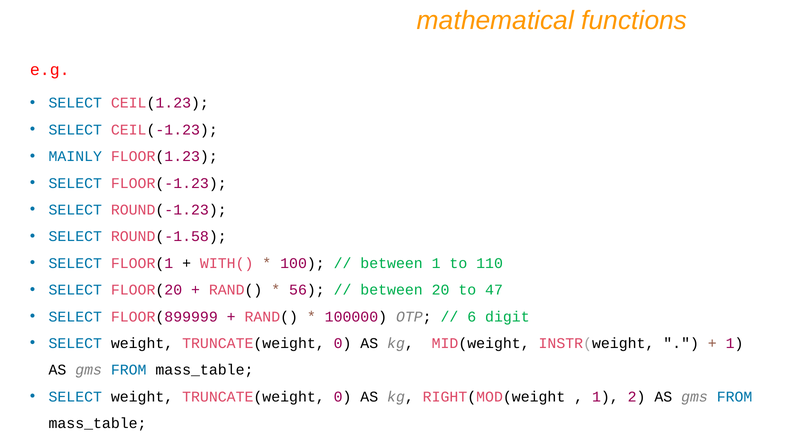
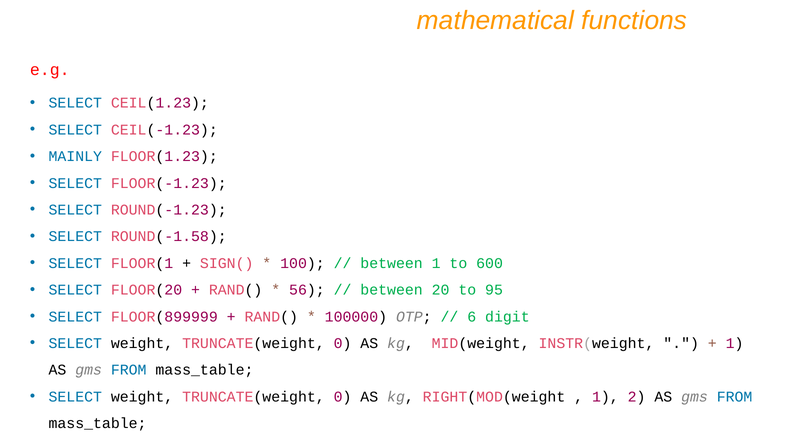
WITH(: WITH( -> SIGN( (227, 264)
110: 110 -> 600 (490, 264)
47: 47 -> 95 (494, 290)
